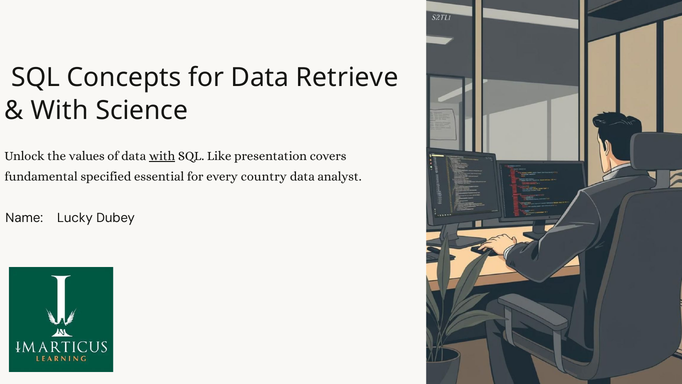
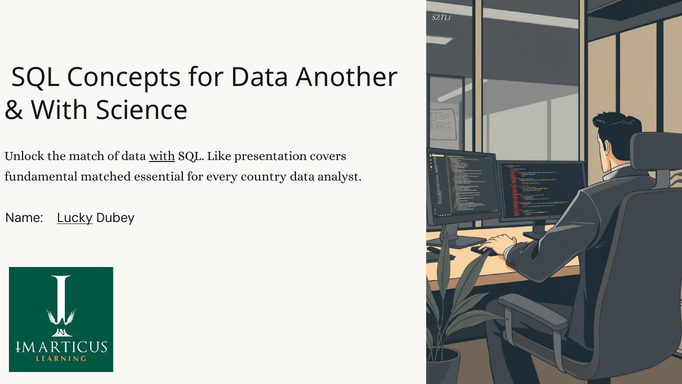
Retrieve: Retrieve -> Another (347, 77)
values: values -> match (87, 156)
specified: specified -> matched (106, 177)
Lucky underline: none -> present (75, 218)
